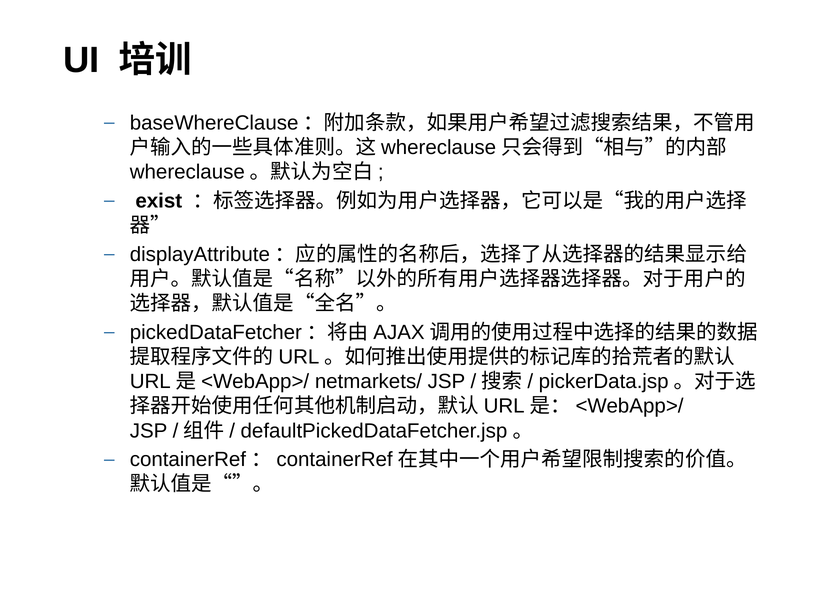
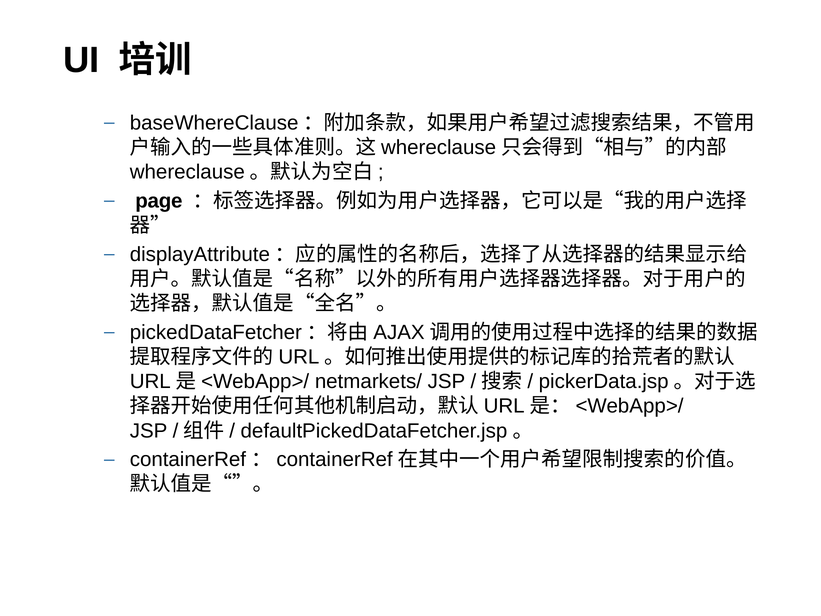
exist: exist -> page (159, 201)
